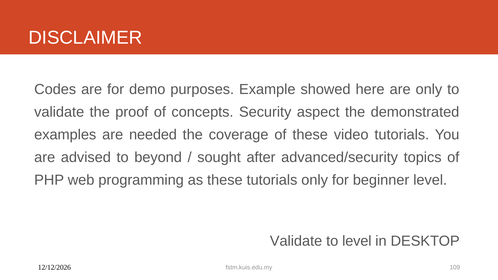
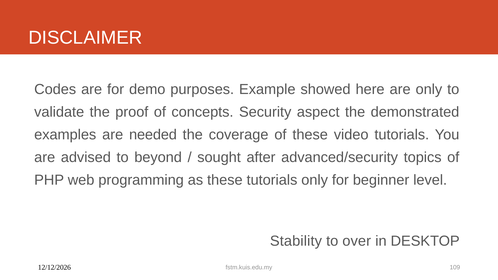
Validate: Validate -> Stability (296, 241)
to level: level -> over (357, 241)
